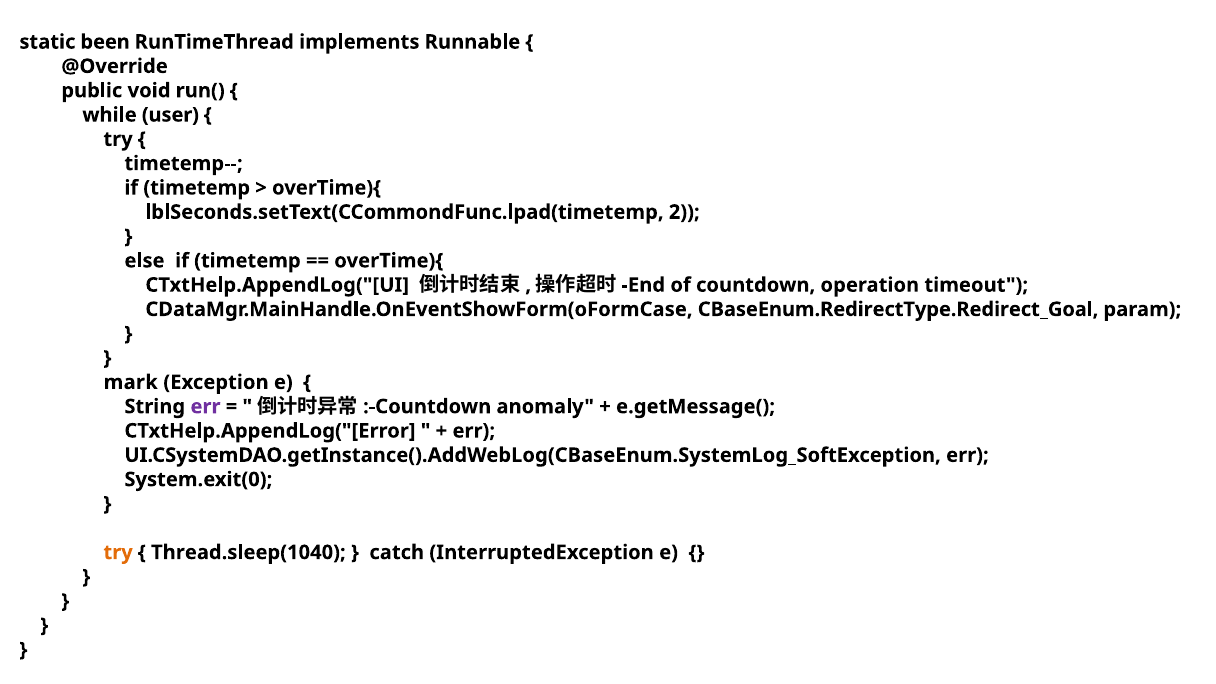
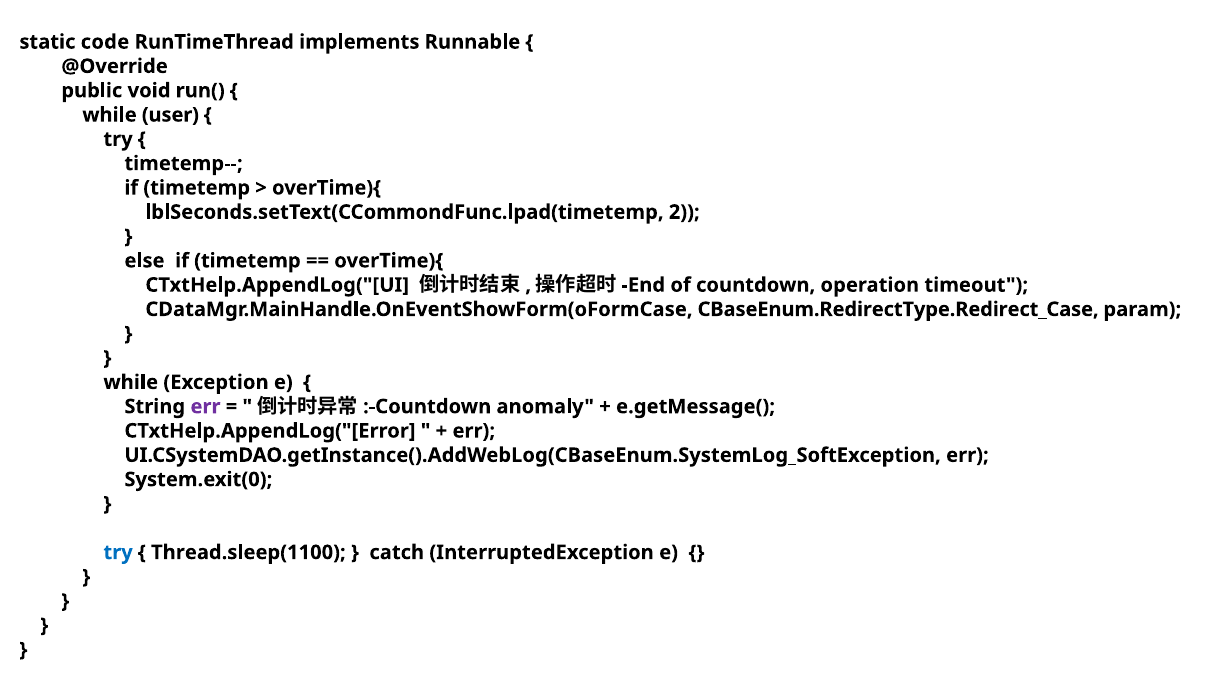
been: been -> code (105, 42)
CBaseEnum.RedirectType.Redirect_Goal: CBaseEnum.RedirectType.Redirect_Goal -> CBaseEnum.RedirectType.Redirect_Case (898, 309)
mark: mark -> while (131, 382)
try colour: orange -> blue (118, 552)
Thread.sleep(1040: Thread.sleep(1040 -> Thread.sleep(1100 (248, 552)
